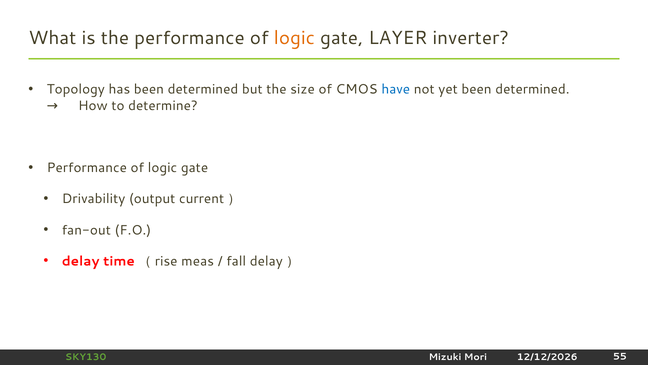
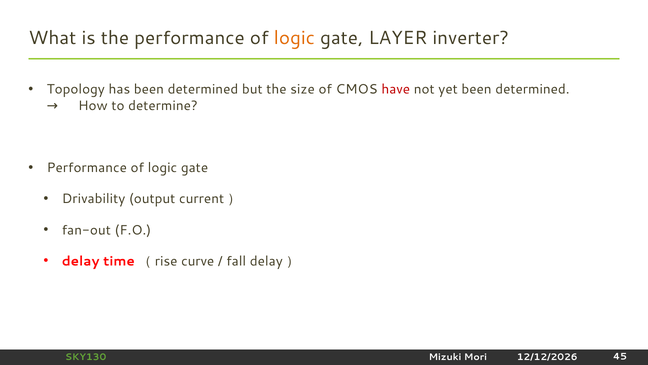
have colour: blue -> red (396, 89)
meas: meas -> curve (198, 261)
55: 55 -> 45 (620, 356)
